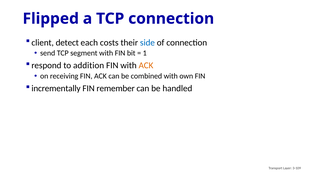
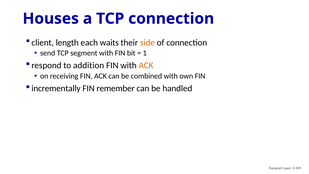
Flipped: Flipped -> Houses (51, 19)
detect: detect -> length (67, 42)
costs: costs -> waits (109, 42)
side colour: blue -> orange (147, 42)
